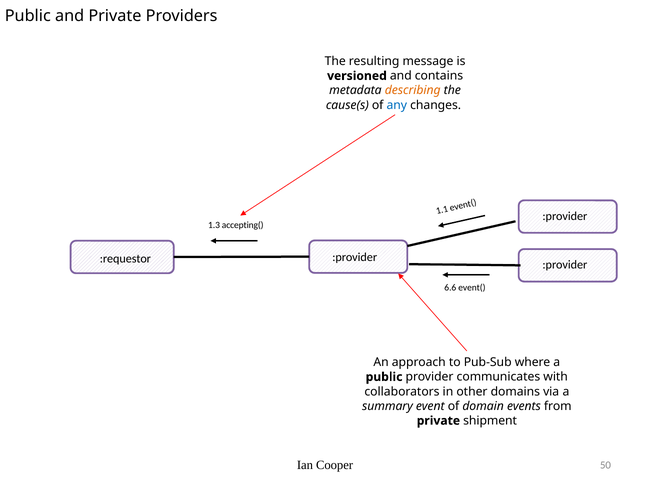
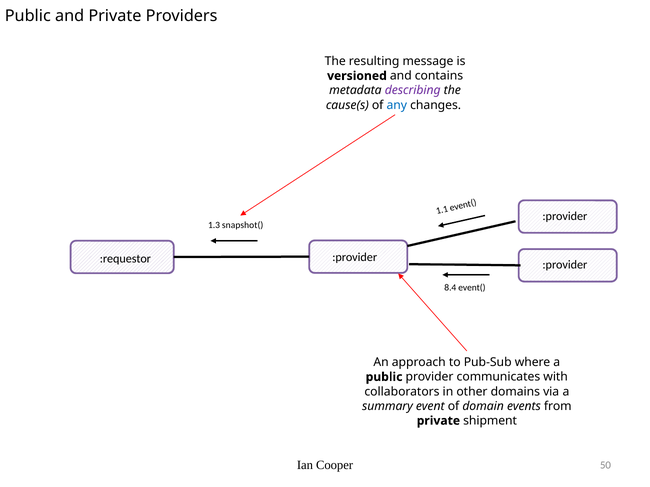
describing colour: orange -> purple (413, 91)
accepting(: accepting( -> snapshot( (243, 225)
6.6: 6.6 -> 8.4 (450, 288)
